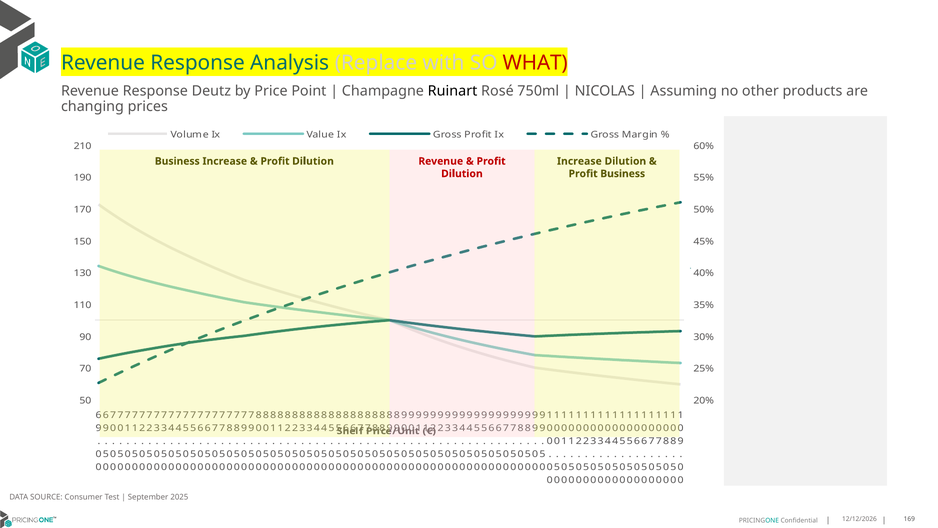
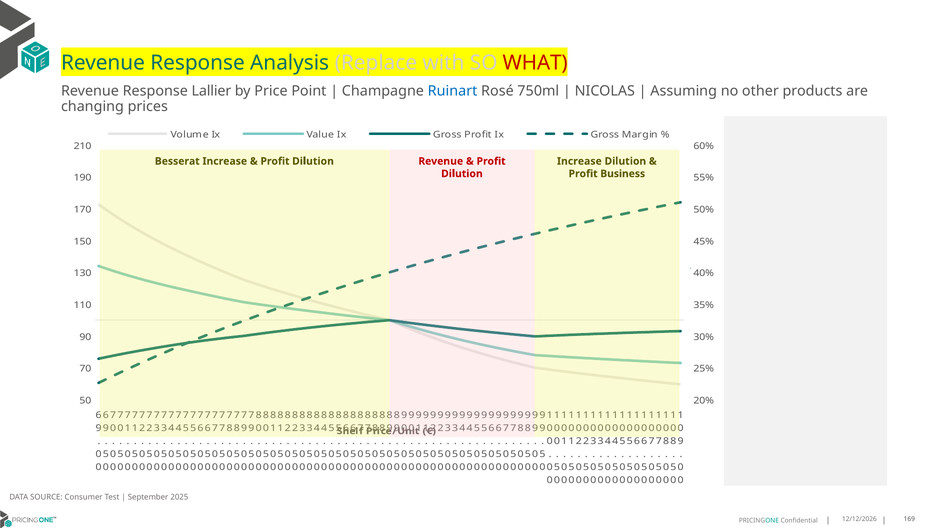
Deutz: Deutz -> Lallier (211, 91)
Ruinart colour: black -> blue (453, 91)
Business: Business -> Besserat (177, 161)
